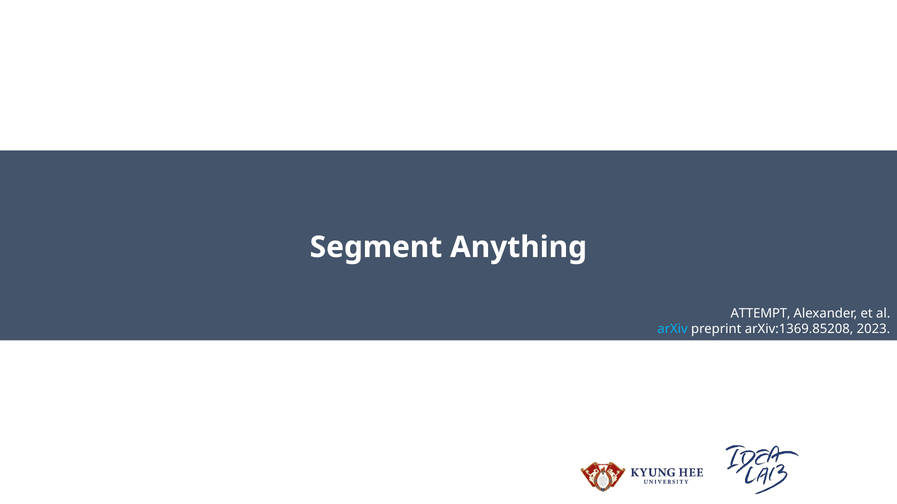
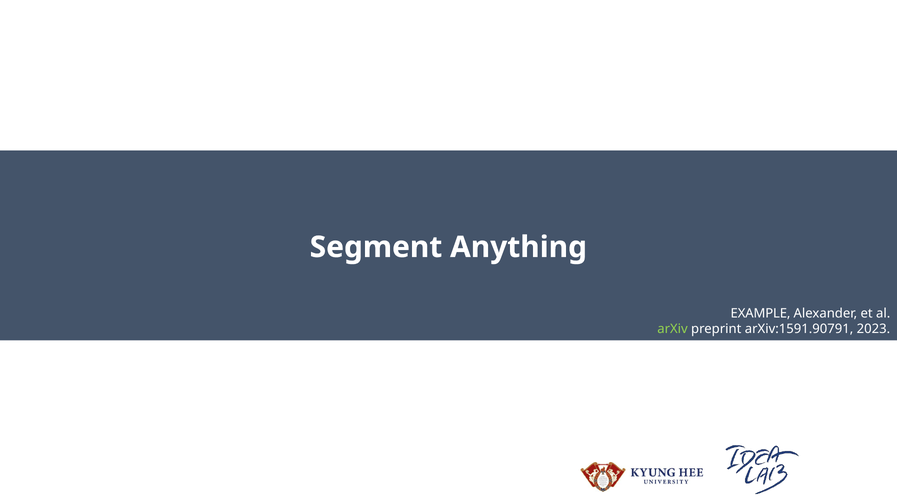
ATTEMPT: ATTEMPT -> EXAMPLE (761, 314)
arXiv colour: light blue -> light green (673, 330)
arXiv:1369.85208: arXiv:1369.85208 -> arXiv:1591.90791 (799, 330)
